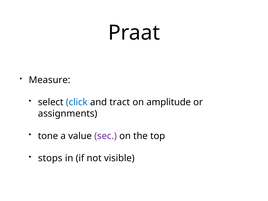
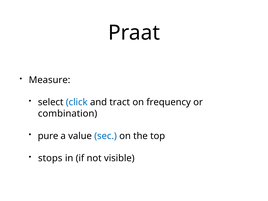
amplitude: amplitude -> frequency (169, 102)
assignments: assignments -> combination (68, 114)
tone: tone -> pure (48, 136)
sec colour: purple -> blue (106, 136)
